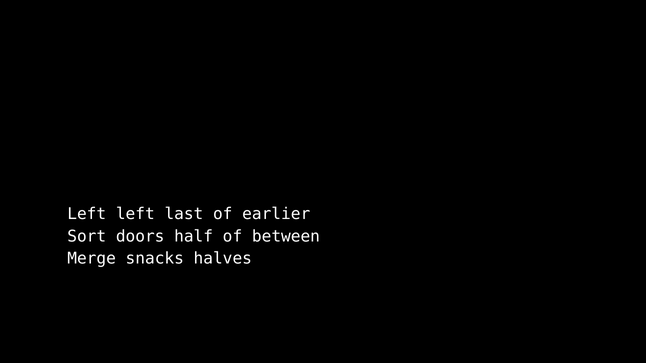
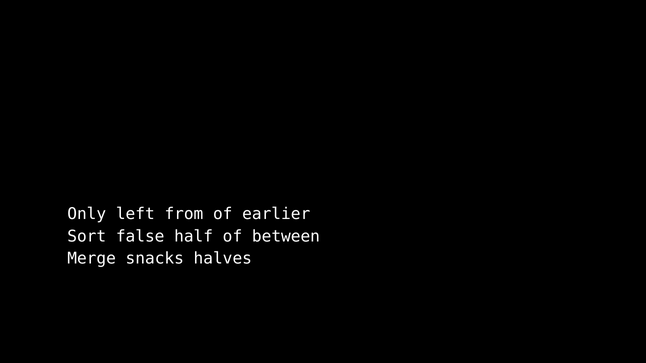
Left: Left -> Only (87, 214)
last: last -> from (184, 214)
doors: doors -> false (140, 237)
